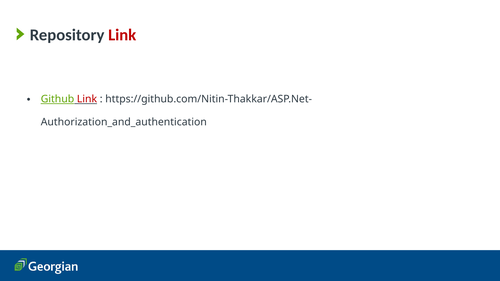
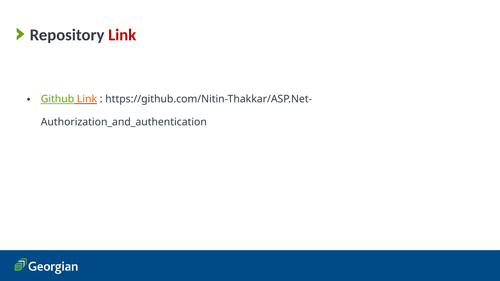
Link colour: red -> orange (87, 99)
